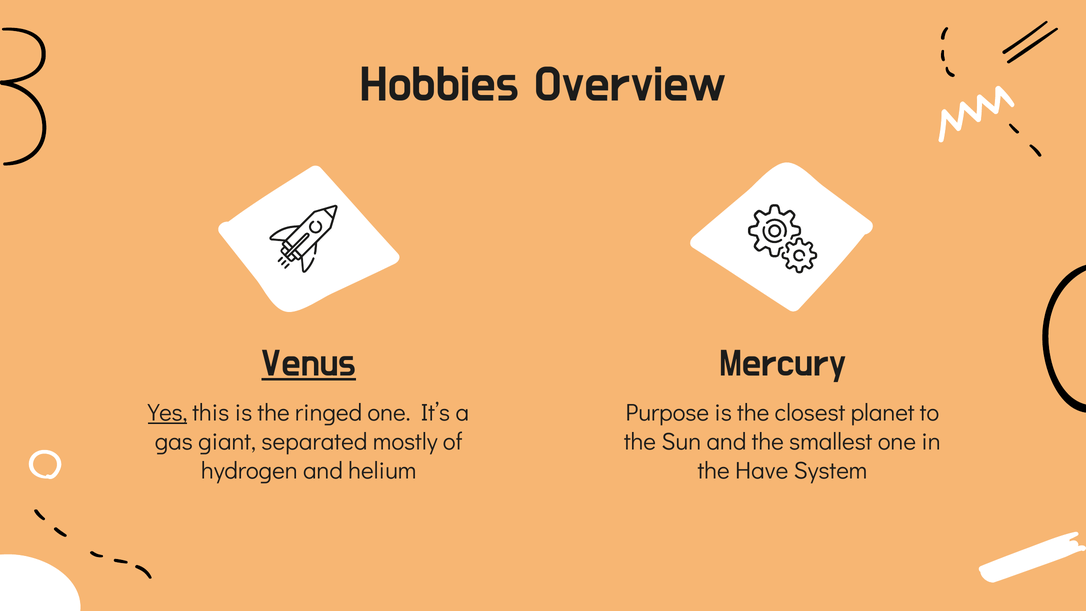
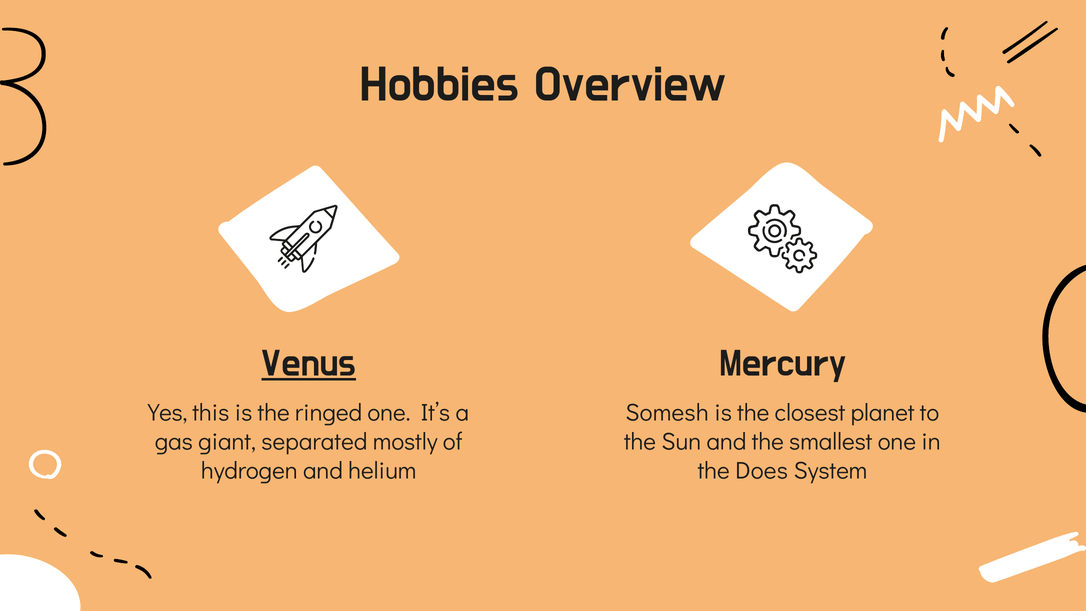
Yes underline: present -> none (168, 413)
Purpose: Purpose -> Somesh (667, 413)
Have: Have -> Does (762, 471)
